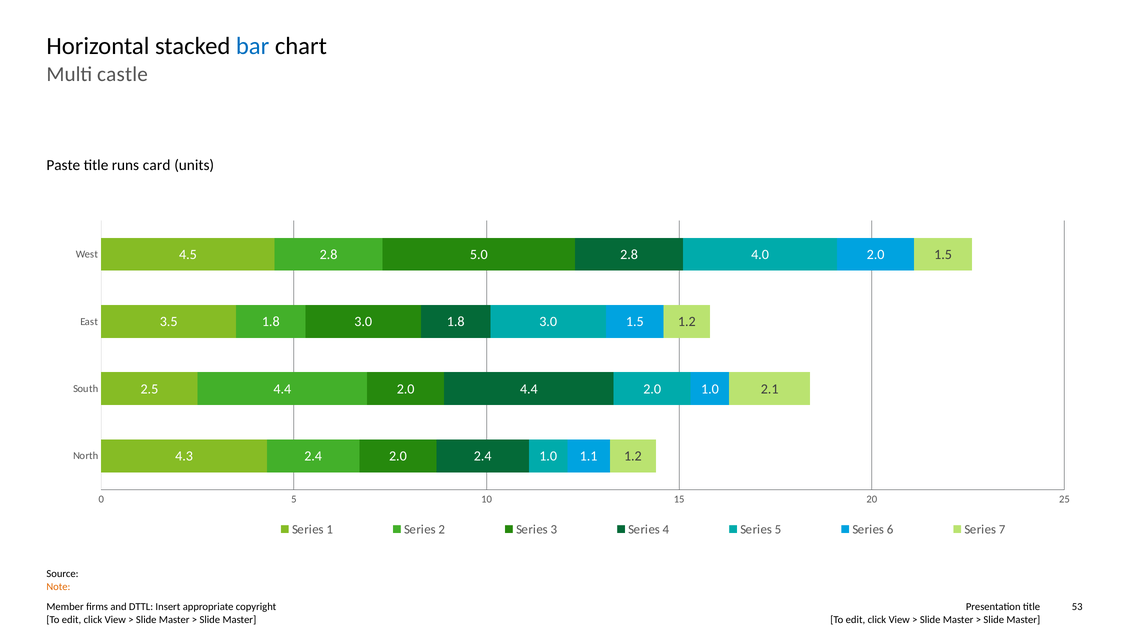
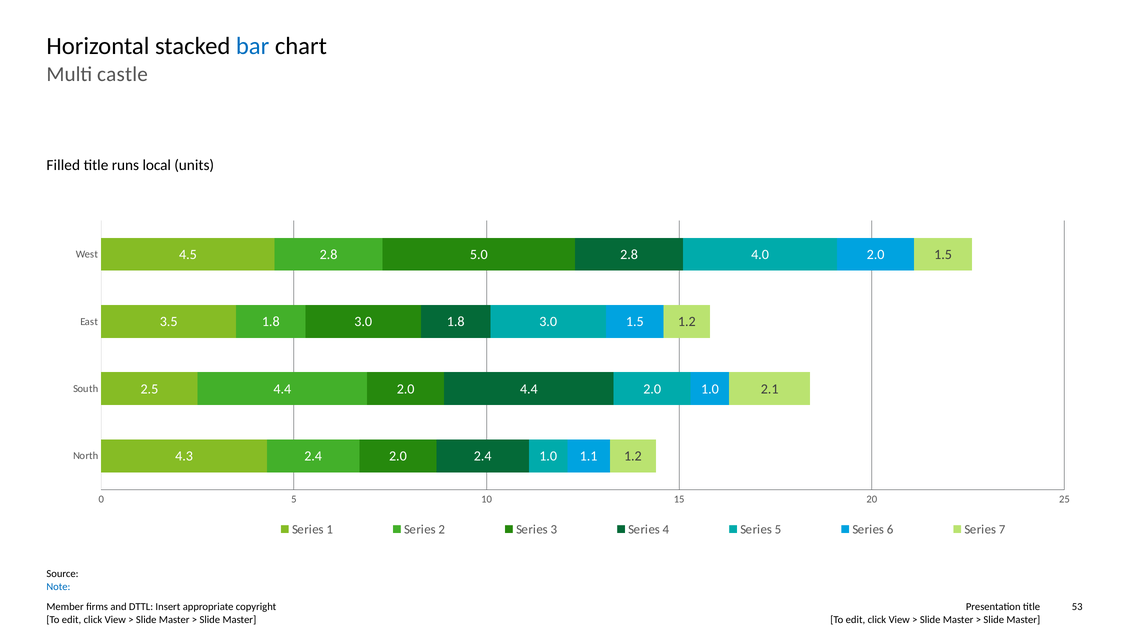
Paste: Paste -> Filled (63, 165)
card: card -> local (157, 165)
Note colour: orange -> blue (58, 587)
